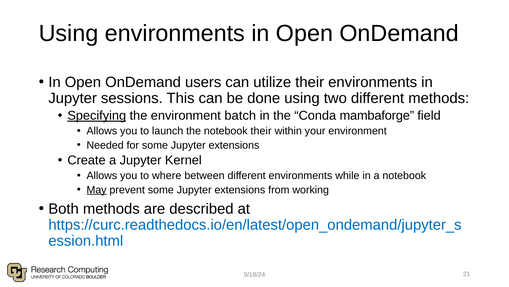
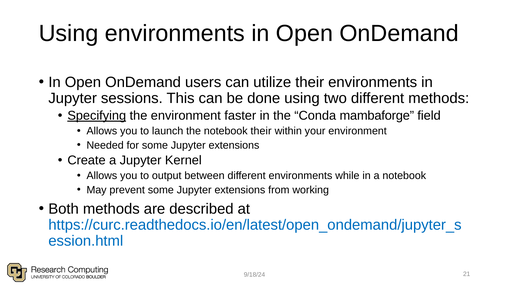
batch: batch -> faster (240, 115)
where: where -> output (167, 175)
May underline: present -> none (97, 189)
